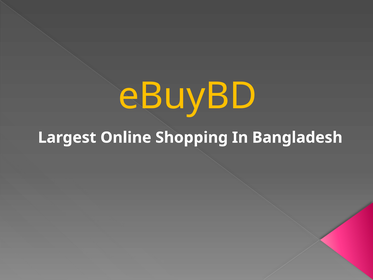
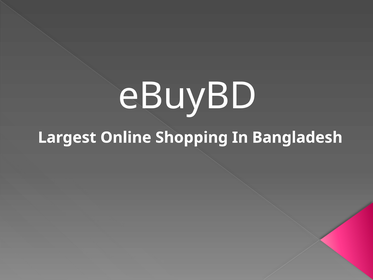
eBuyBD colour: yellow -> white (188, 96)
